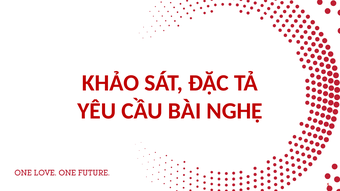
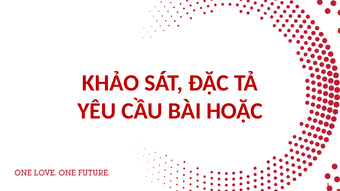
NGHỆ: NGHỆ -> HOẶC (235, 111)
